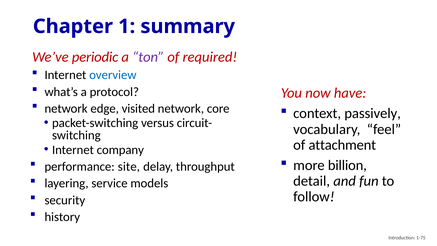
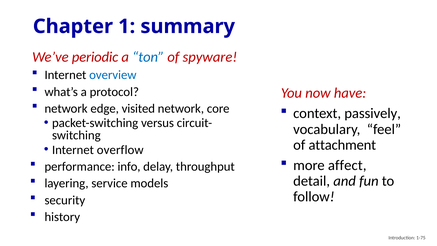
ton colour: purple -> blue (148, 57)
required: required -> spyware (210, 57)
company: company -> overflow (120, 150)
billion: billion -> affect (347, 165)
site: site -> info (129, 166)
